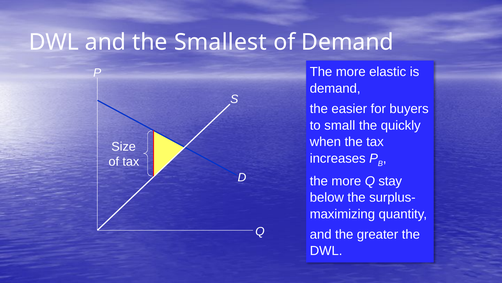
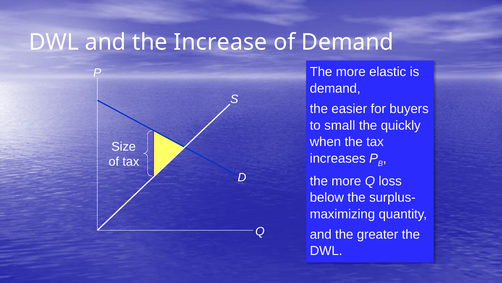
Smallest: Smallest -> Increase (220, 42)
stay: stay -> loss (390, 181)
